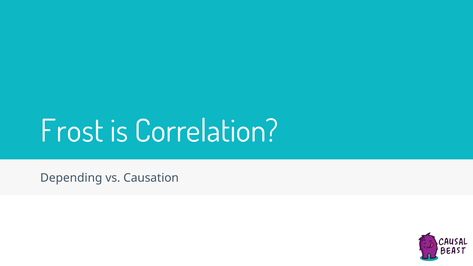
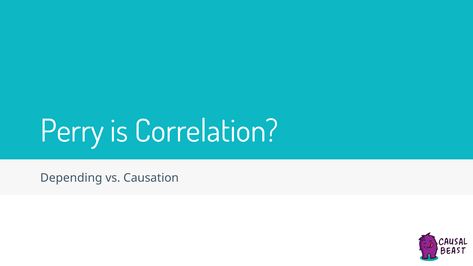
Frost: Frost -> Perry (72, 131)
